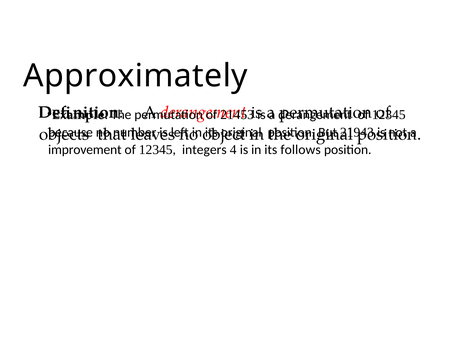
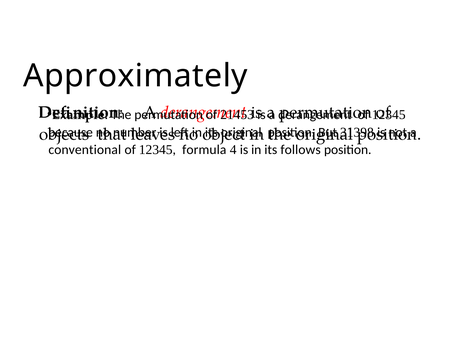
21943: 21943 -> 31398 (357, 132)
improvement: improvement -> conventional (85, 150)
integers: integers -> formula (204, 150)
